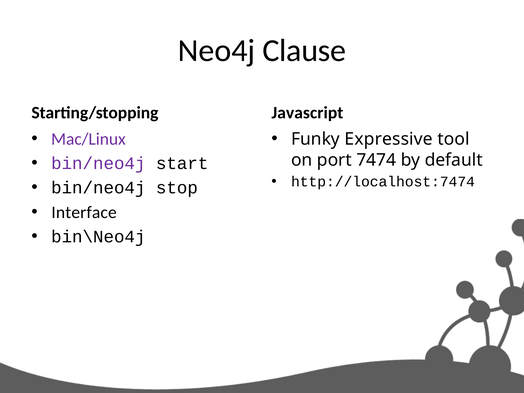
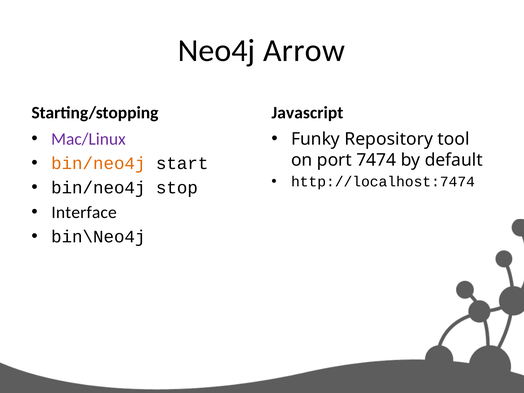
Clause: Clause -> Arrow (304, 51)
Expressive: Expressive -> Repository (389, 139)
bin/neo4j colour: purple -> orange (98, 163)
